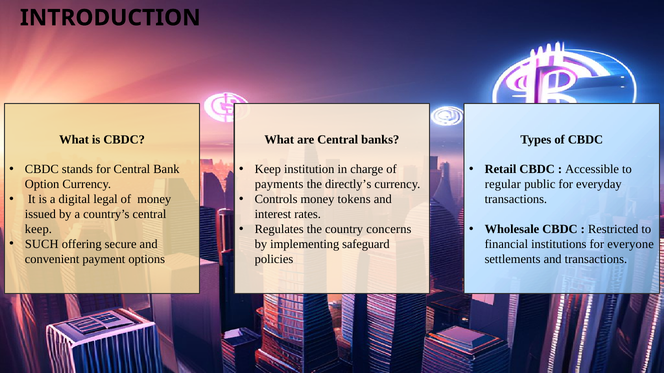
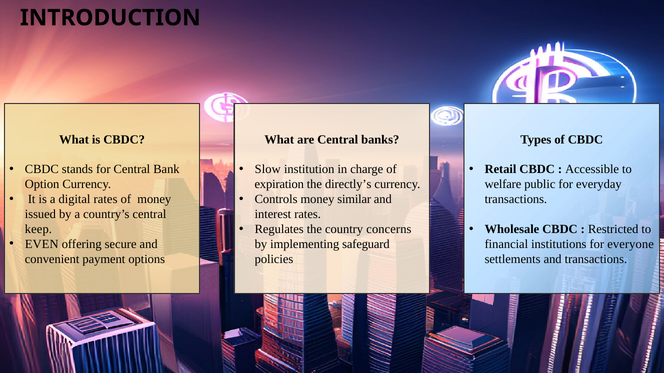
Keep: Keep -> Slow (268, 170)
payments: payments -> expiration (279, 185)
regular: regular -> welfare (503, 185)
digital legal: legal -> rates (105, 200)
tokens: tokens -> similar (354, 200)
SUCH: SUCH -> EVEN (42, 244)
